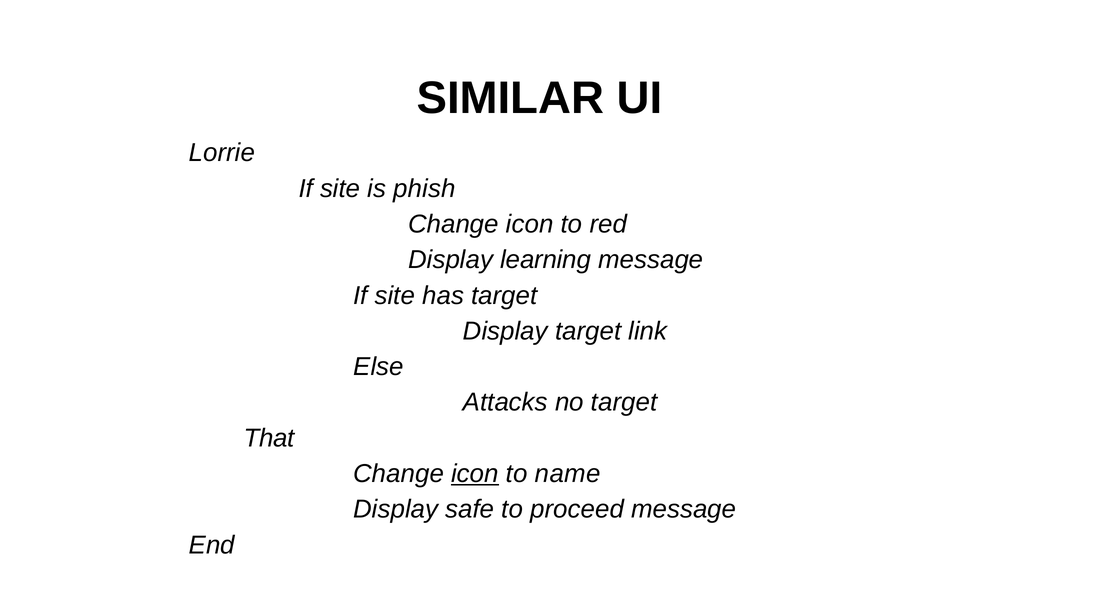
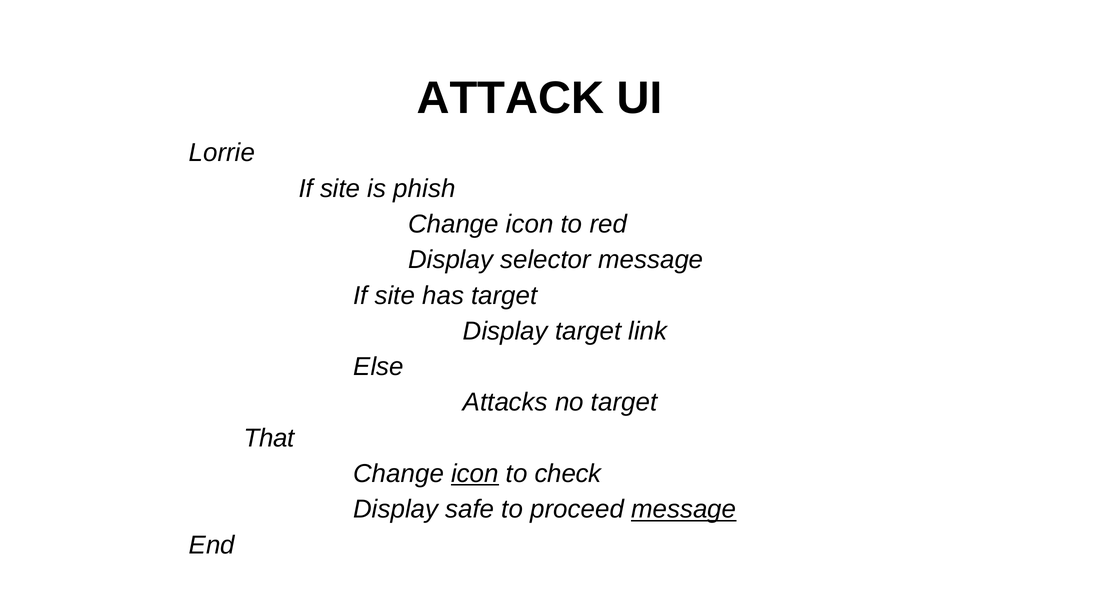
SIMILAR: SIMILAR -> ATTACK (510, 98)
learning: learning -> selector (546, 260)
name: name -> check (568, 474)
message underline: none -> present (684, 510)
